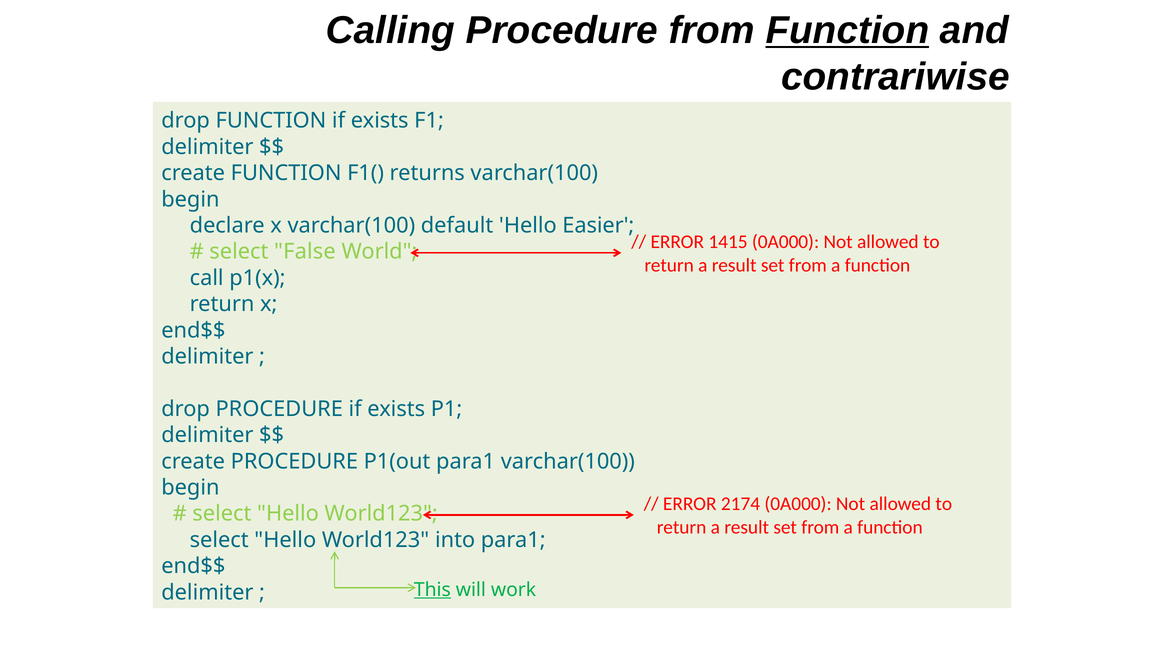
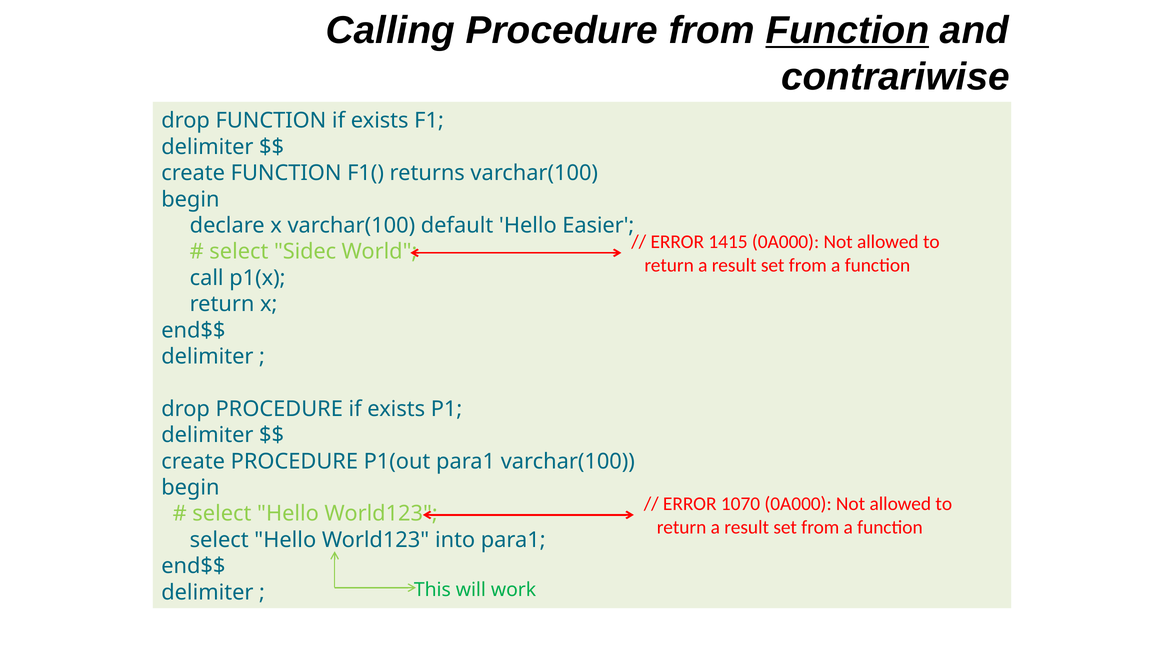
False: False -> Sidec (305, 252)
2174: 2174 -> 1070 (741, 504)
This underline: present -> none (432, 590)
